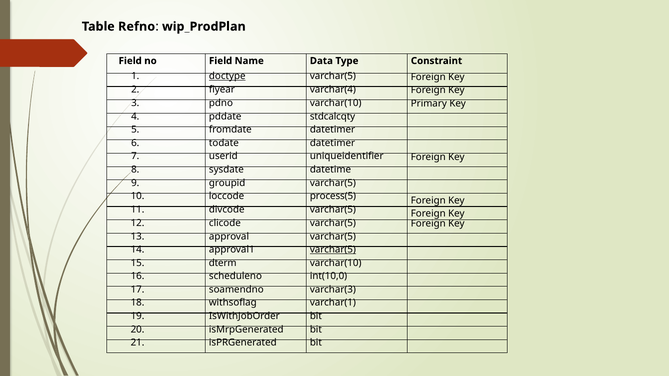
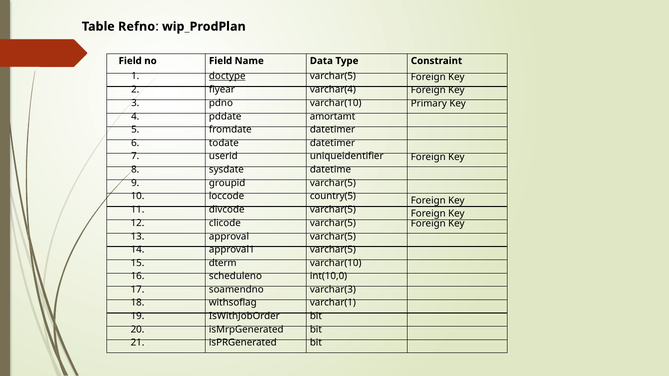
stdcalcqty: stdcalcqty -> amortamt (333, 116)
process(5: process(5 -> country(5 (333, 196)
varchar(5 underline: present -> none (333, 250)
